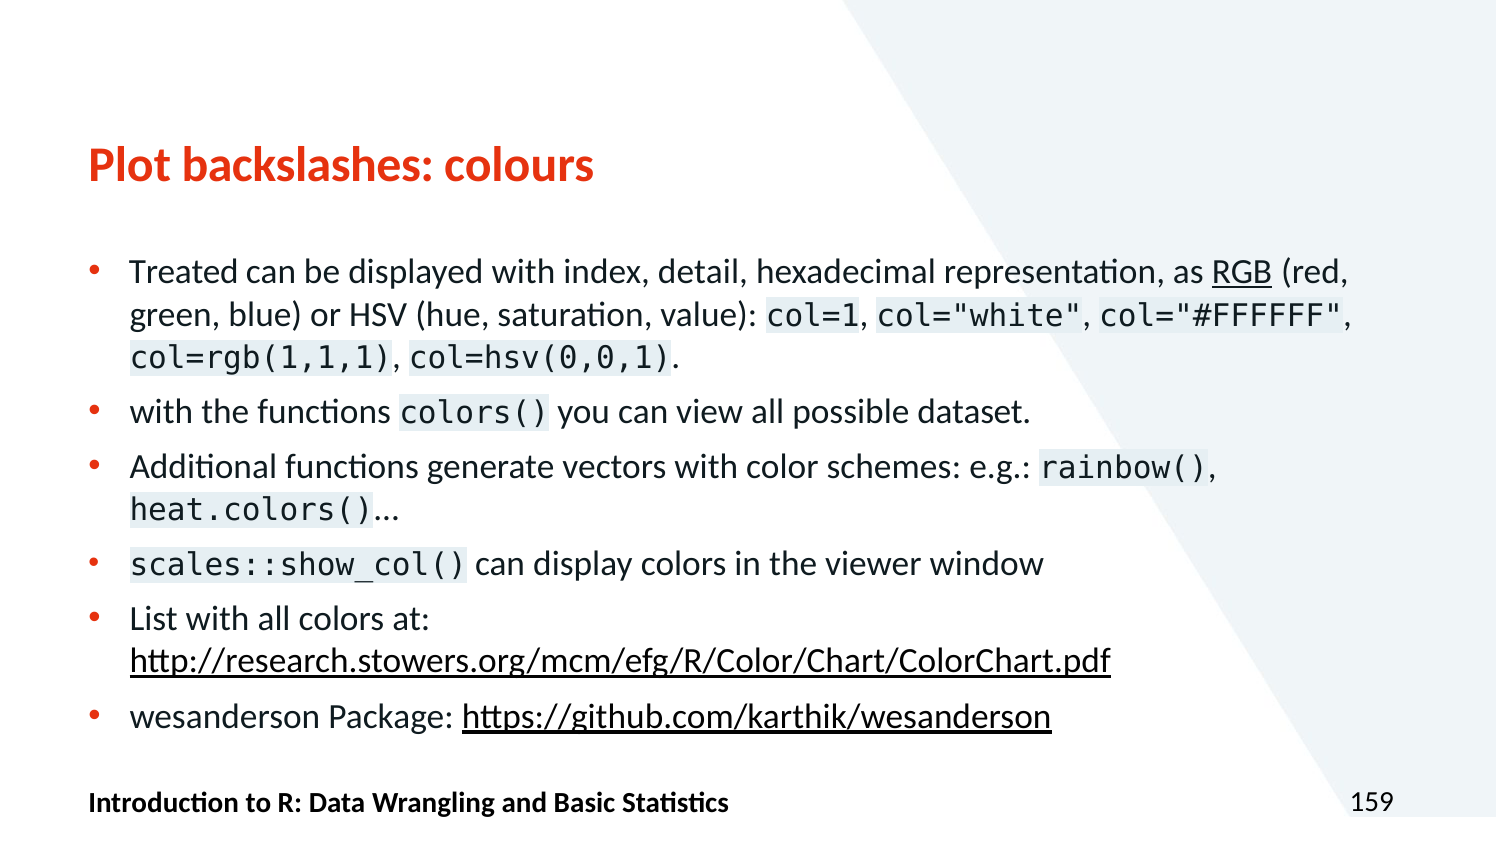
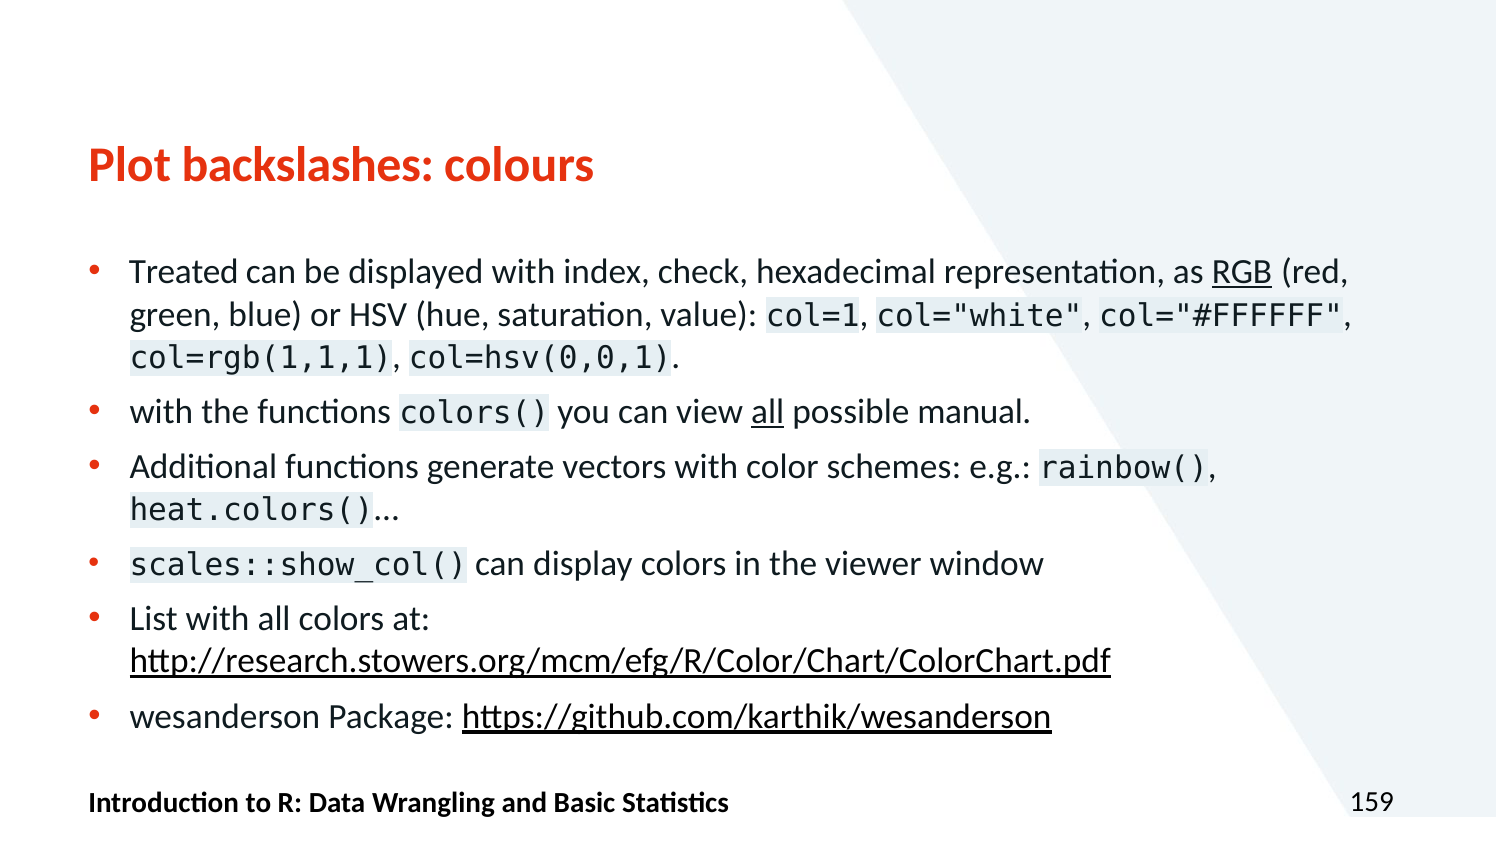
detail: detail -> check (703, 272)
all underline: none -> present (768, 411)
dataset: dataset -> manual (974, 411)
